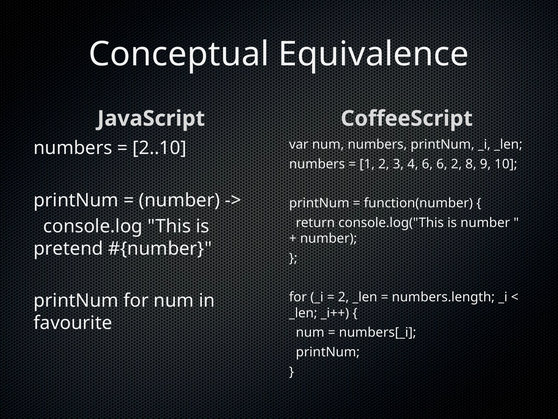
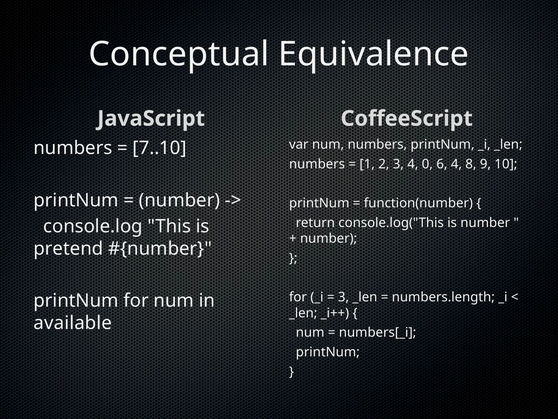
2..10: 2..10 -> 7..10 (160, 148)
4 6: 6 -> 0 (427, 164)
6 2: 2 -> 4 (456, 164)
2: 2 -> 3 (344, 297)
favourite: favourite -> available (73, 323)
